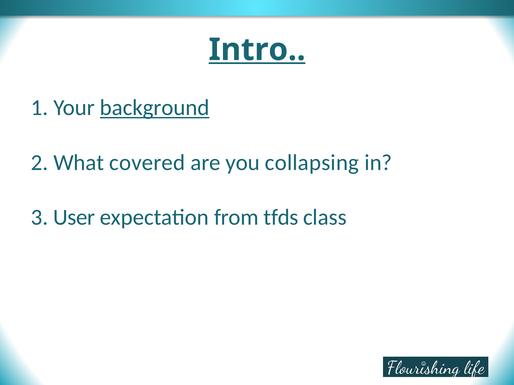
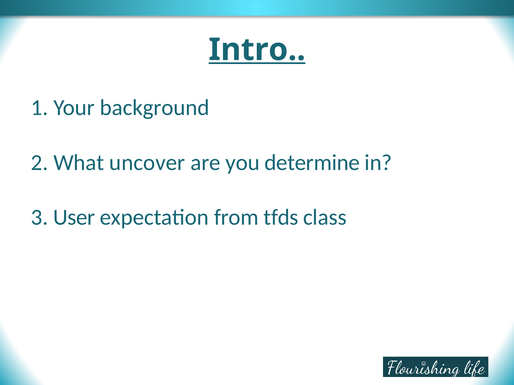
background underline: present -> none (155, 108)
covered: covered -> uncover (147, 163)
collapsing: collapsing -> determine (312, 163)
